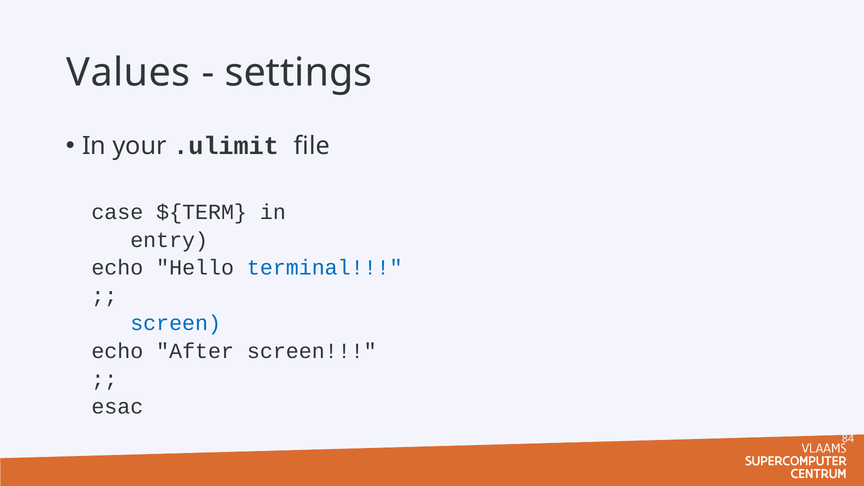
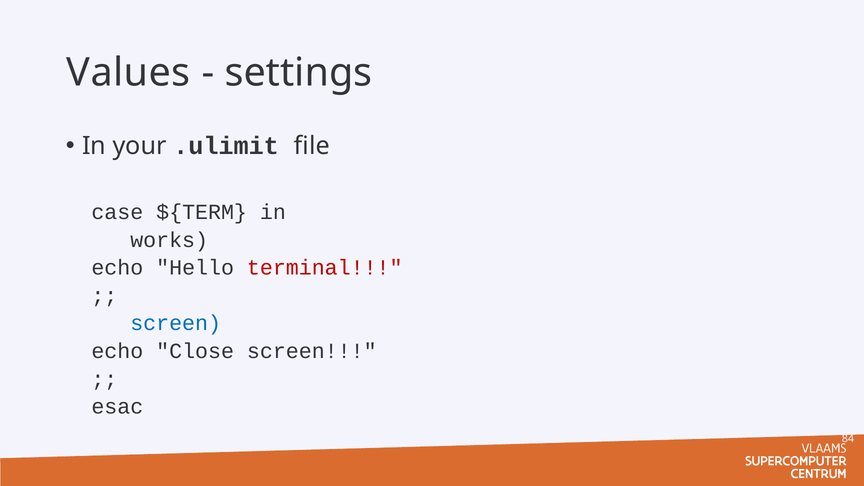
entry: entry -> works (169, 240)
terminal colour: blue -> red (325, 268)
After: After -> Close (195, 351)
